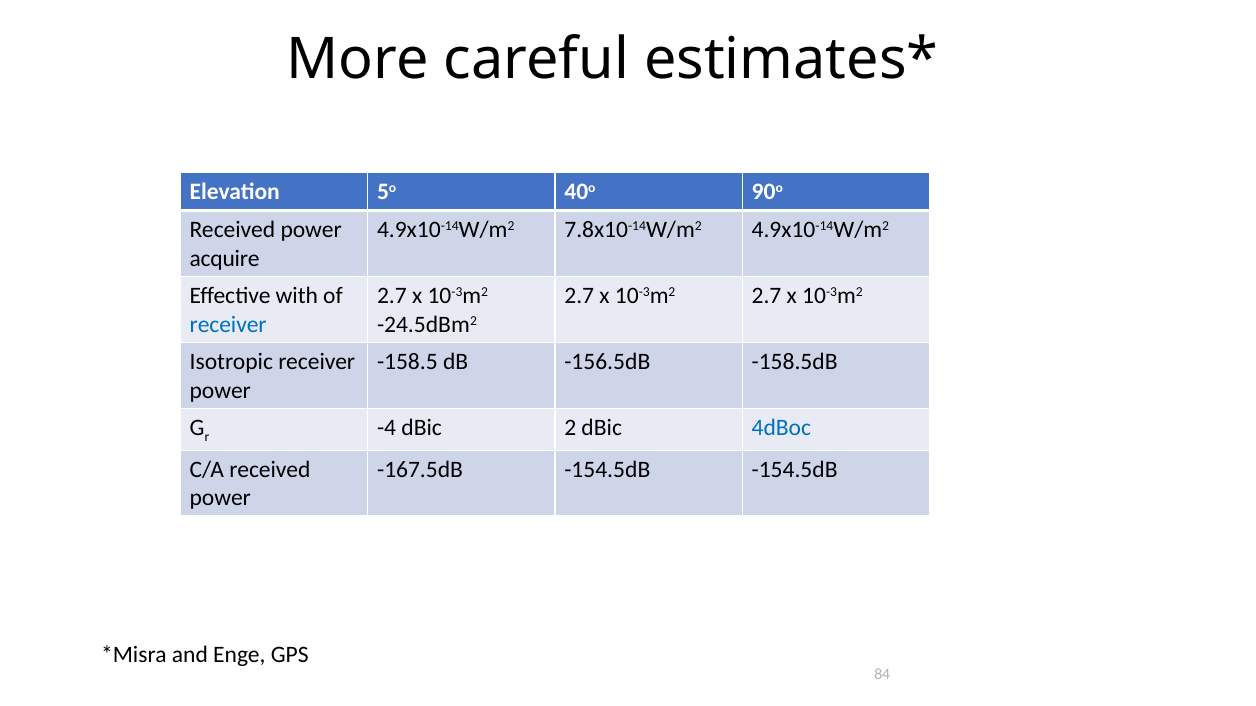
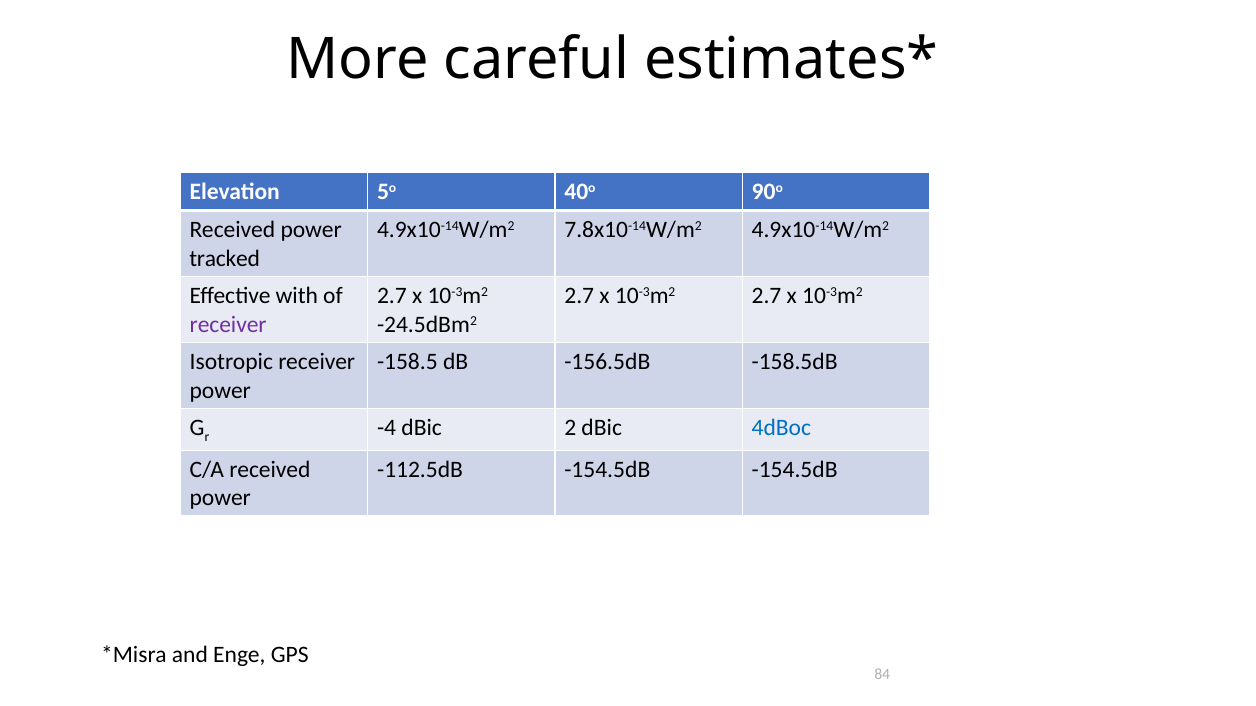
acquire: acquire -> tracked (225, 259)
receiver colour: blue -> purple (228, 325)
-167.5dB: -167.5dB -> -112.5dB (420, 470)
